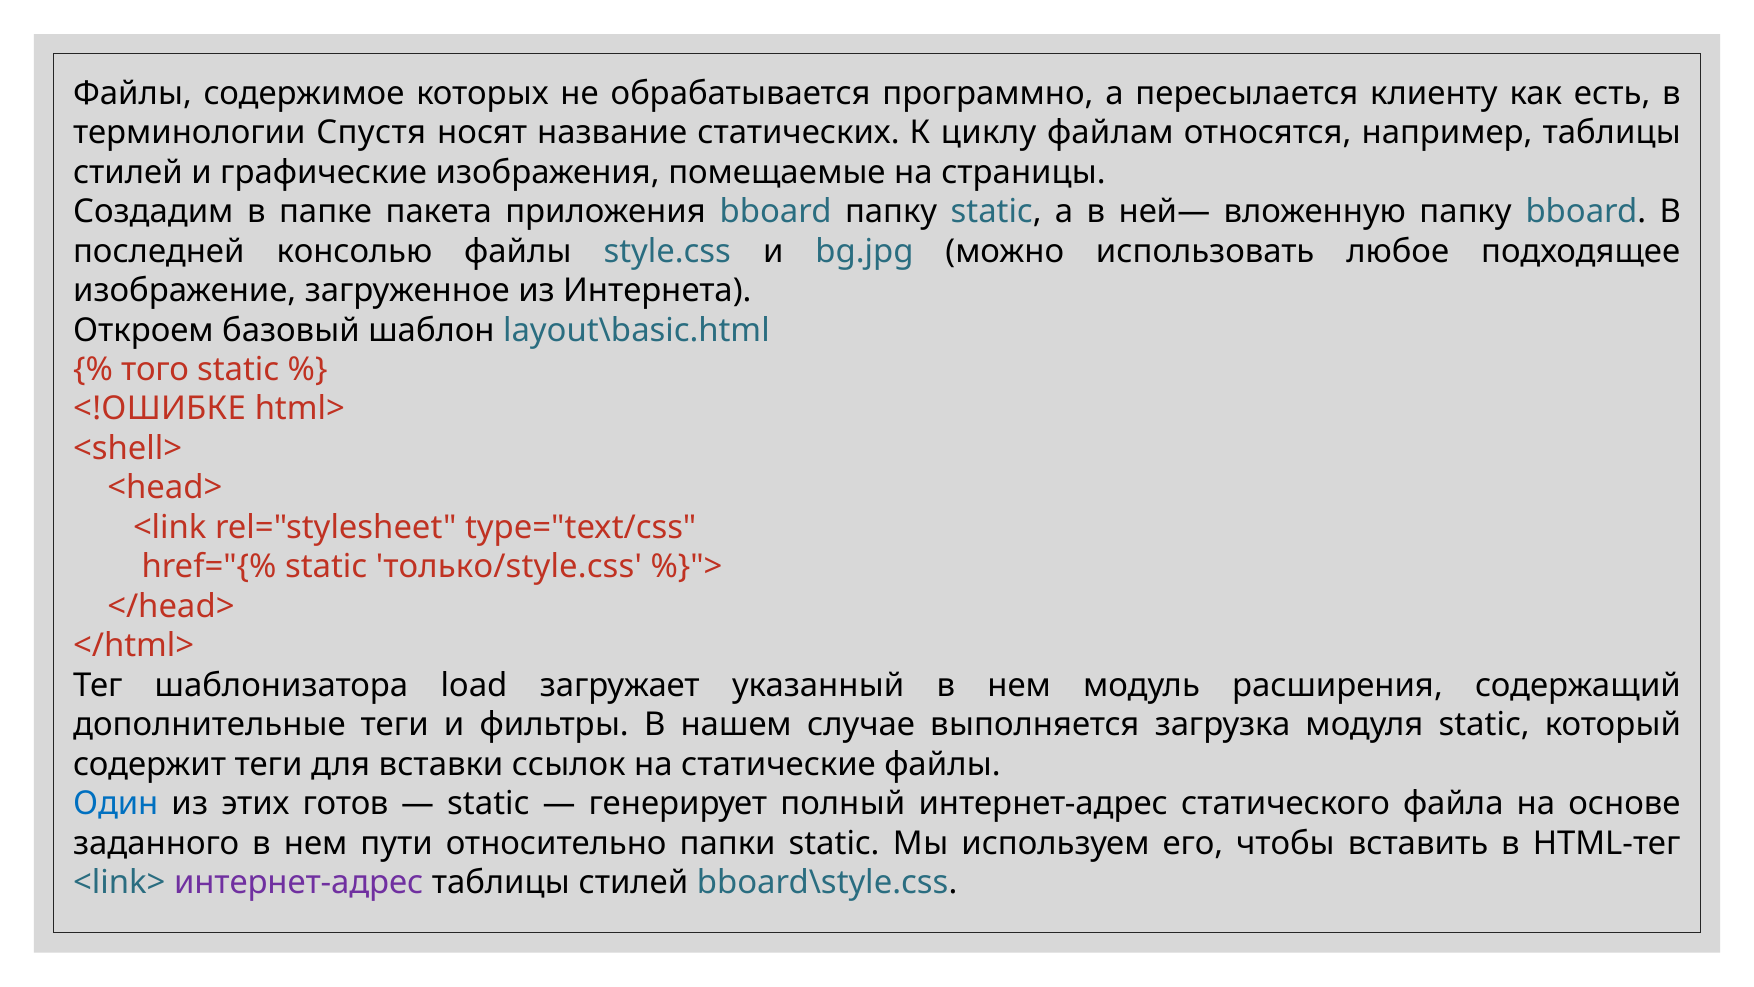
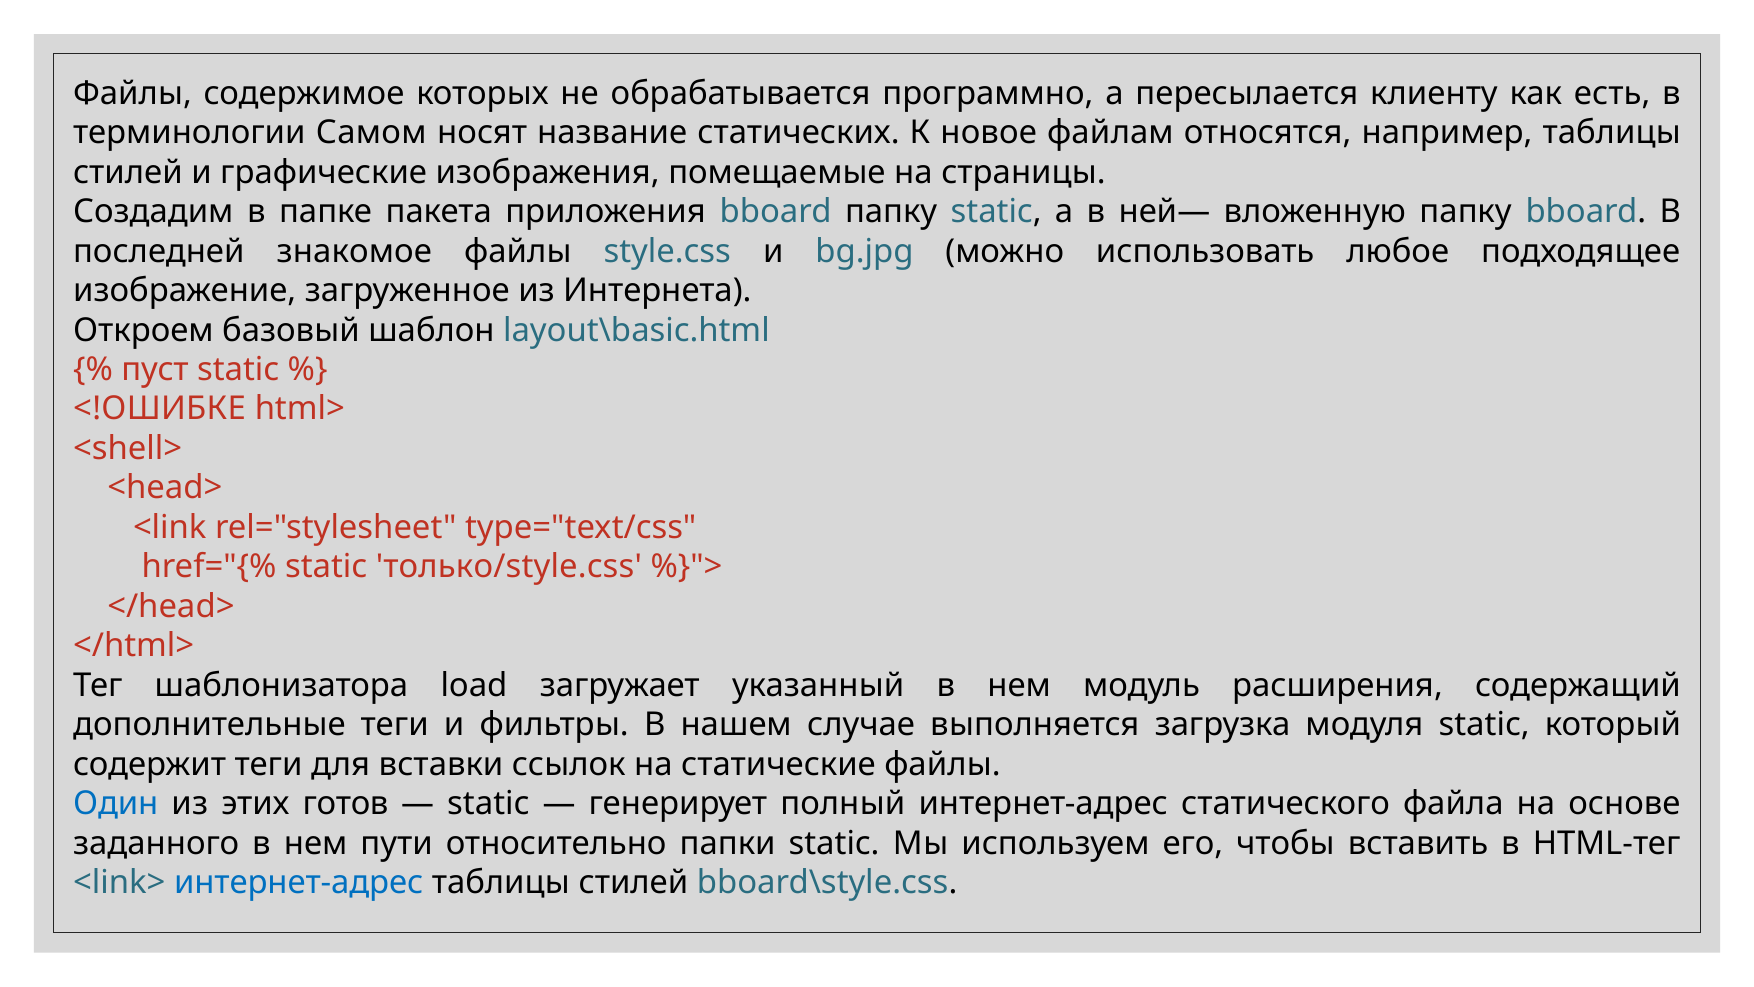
Спустя: Спустя -> Самом (371, 133)
циклу: циклу -> новое (989, 133)
консолью: консолью -> знакомое (354, 251)
того: того -> пуст (155, 369)
интернет-адрес colour: purple -> blue (299, 883)
